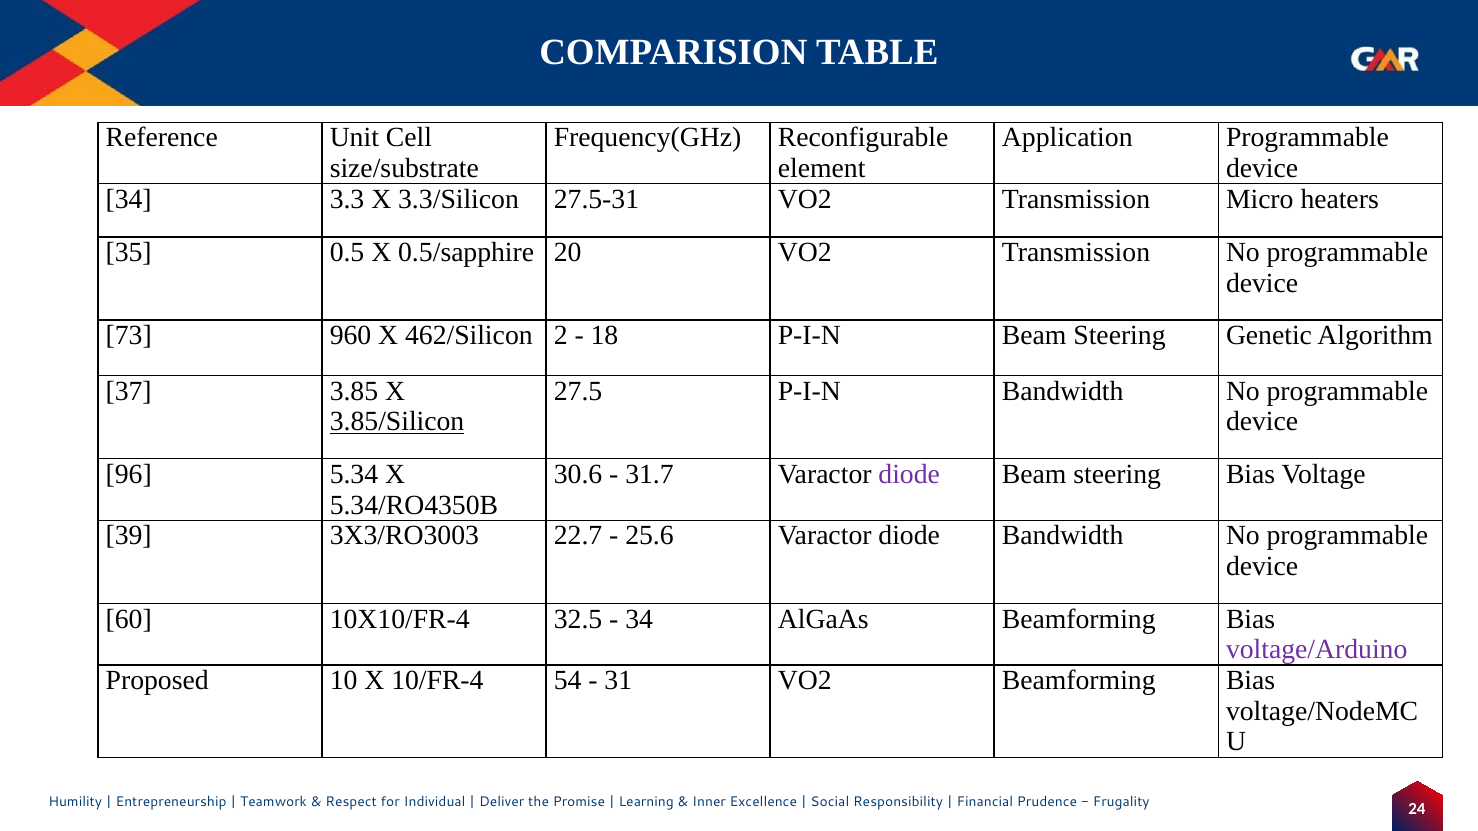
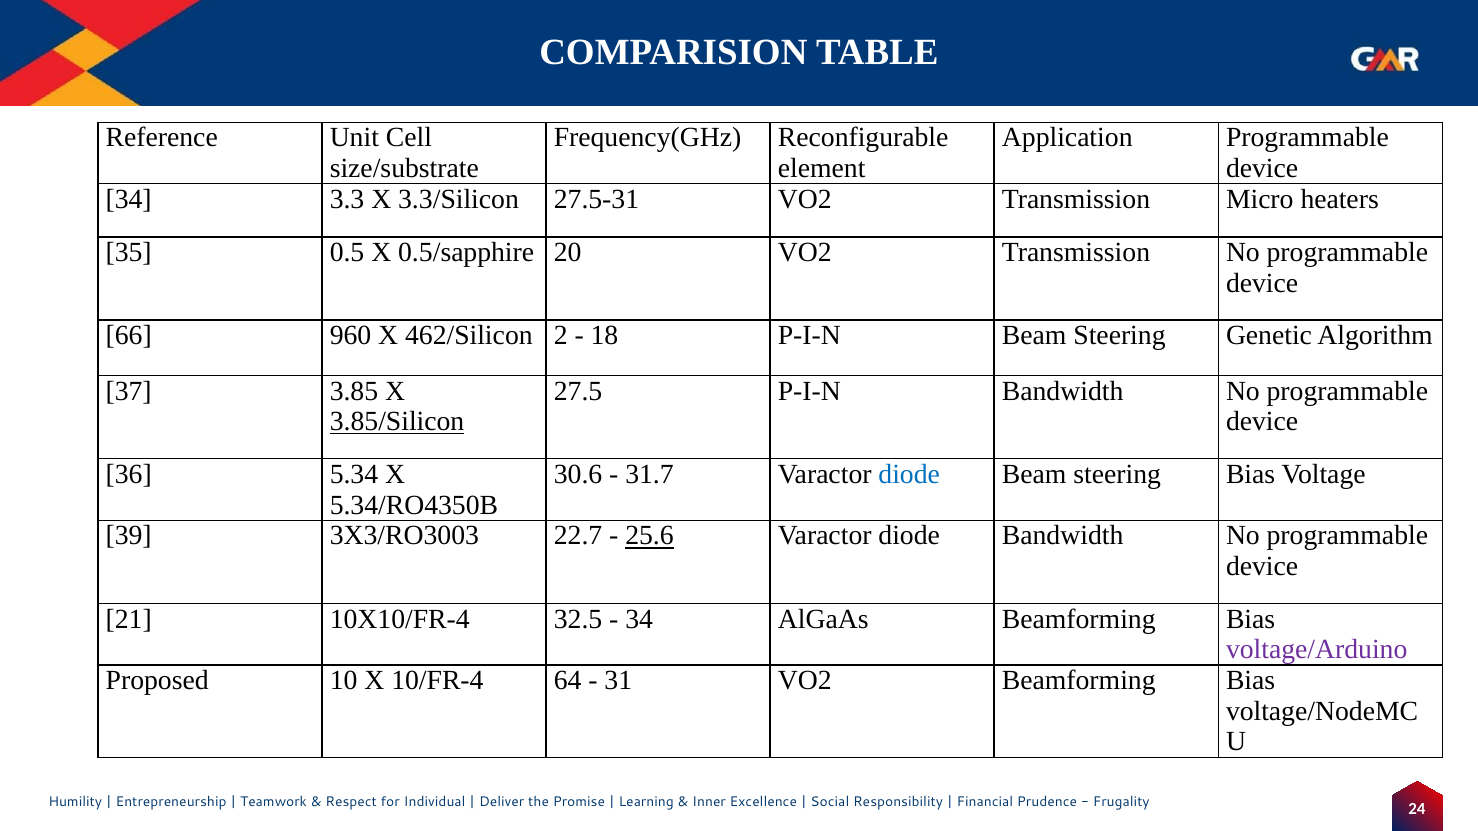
73: 73 -> 66 (129, 336)
96: 96 -> 36 (129, 474)
diode colour: purple -> blue (909, 474)
25.6 underline: none -> present (649, 536)
60: 60 -> 21 (129, 619)
54: 54 -> 64 (568, 681)
